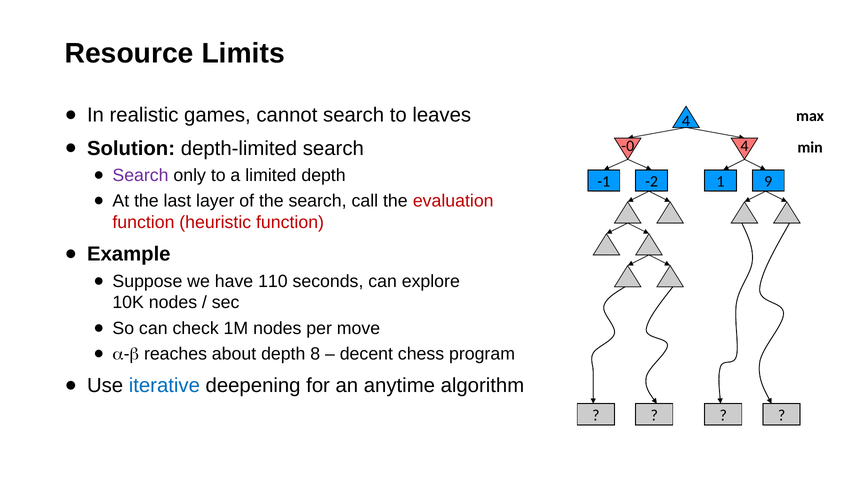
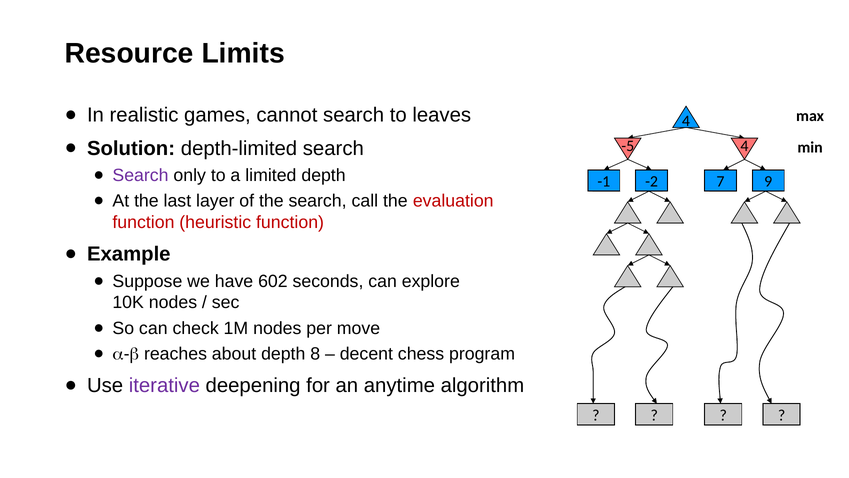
-0: -0 -> -5 (628, 146)
1: 1 -> 7 (721, 182)
110: 110 -> 602 (273, 281)
iterative colour: blue -> purple (164, 385)
